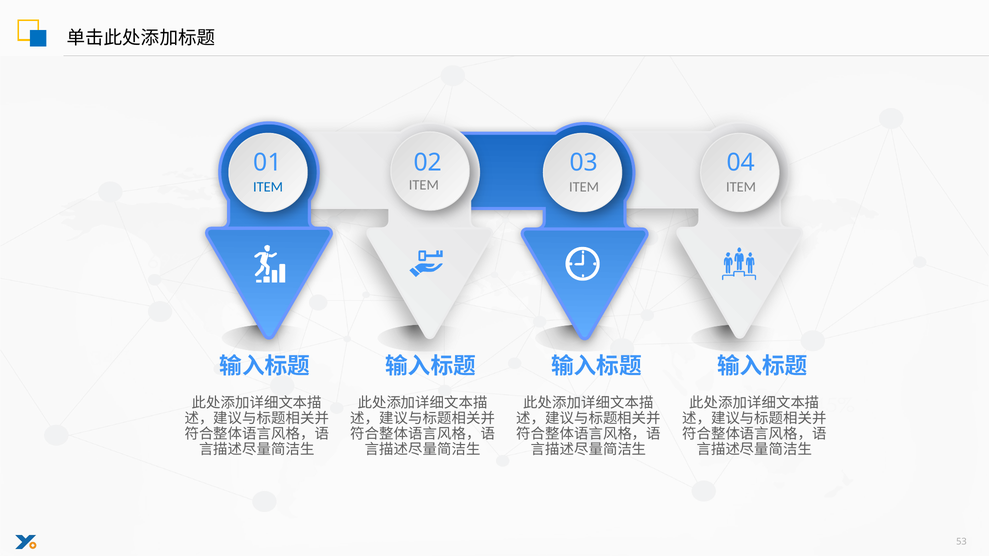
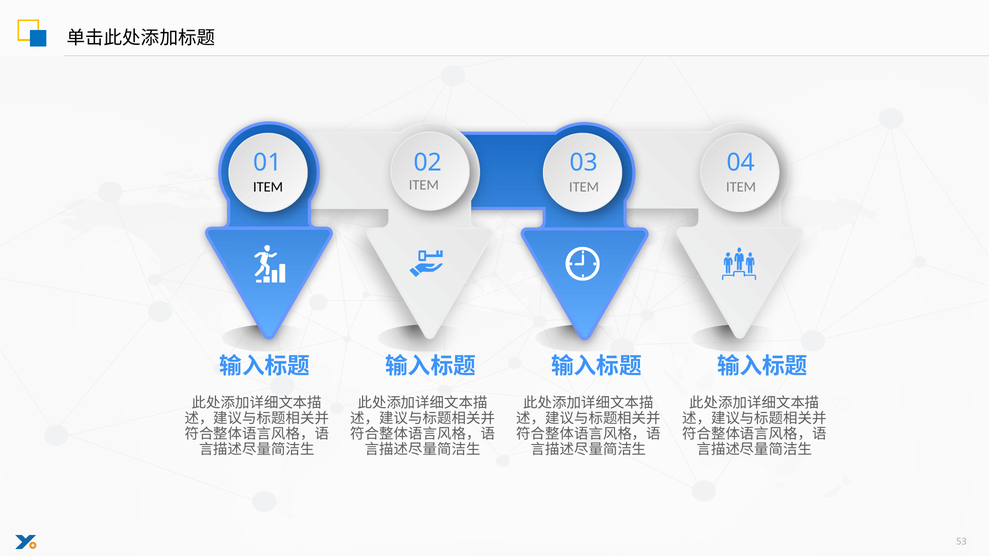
ITEM colour: blue -> black (268, 187)
